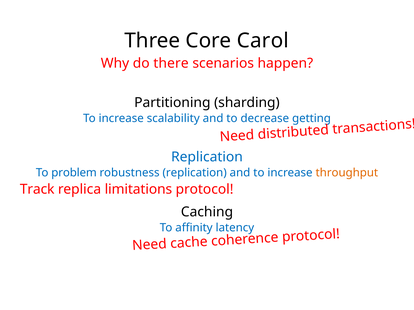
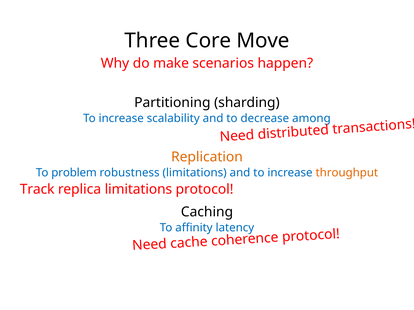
Carol: Carol -> Move (263, 41)
there: there -> make (171, 63)
getting: getting -> among (311, 119)
Replication colour: blue -> orange (207, 157)
robustness replication: replication -> limitations (195, 173)
